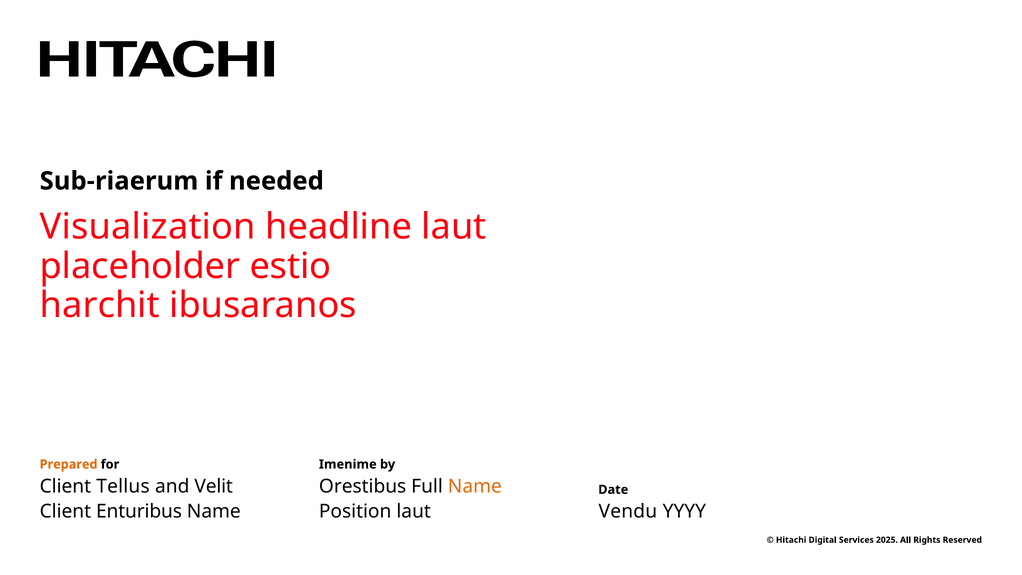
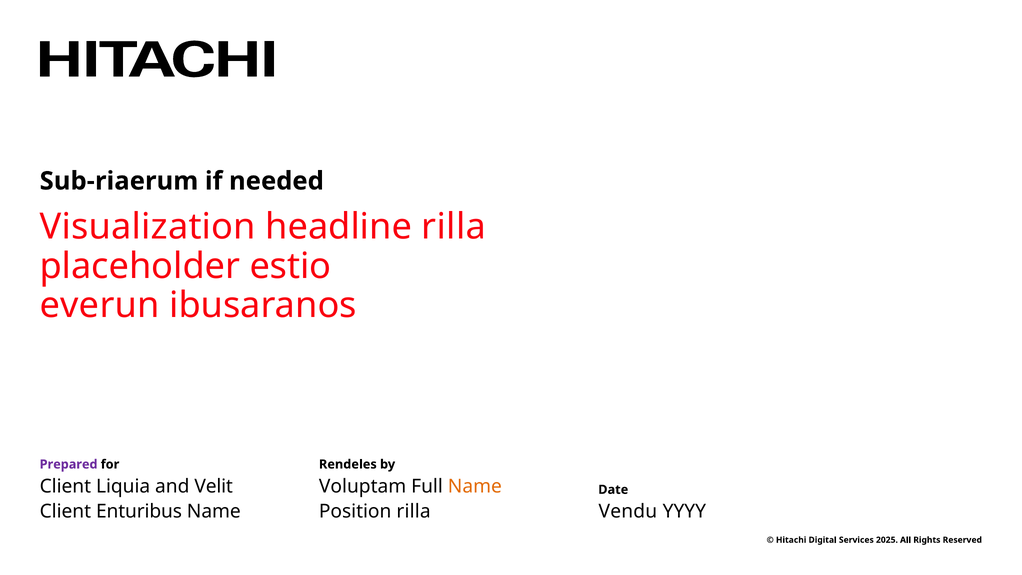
headline laut: laut -> rilla (454, 227)
harchit: harchit -> everun (100, 305)
Imenime: Imenime -> Rendeles (348, 464)
Prepared colour: orange -> purple (69, 464)
Tellus: Tellus -> Liquia (123, 486)
Orestibus: Orestibus -> Voluptam (363, 486)
Position laut: laut -> rilla (414, 511)
